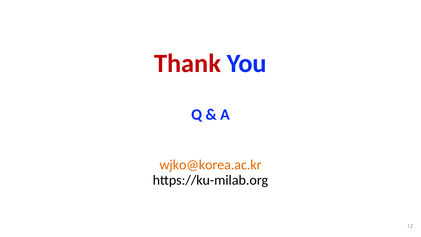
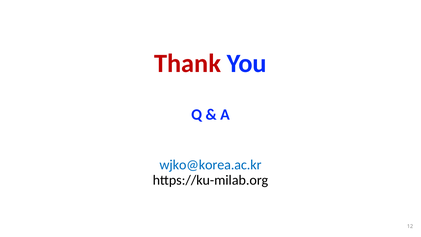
wjko@korea.ac.kr colour: orange -> blue (210, 165)
